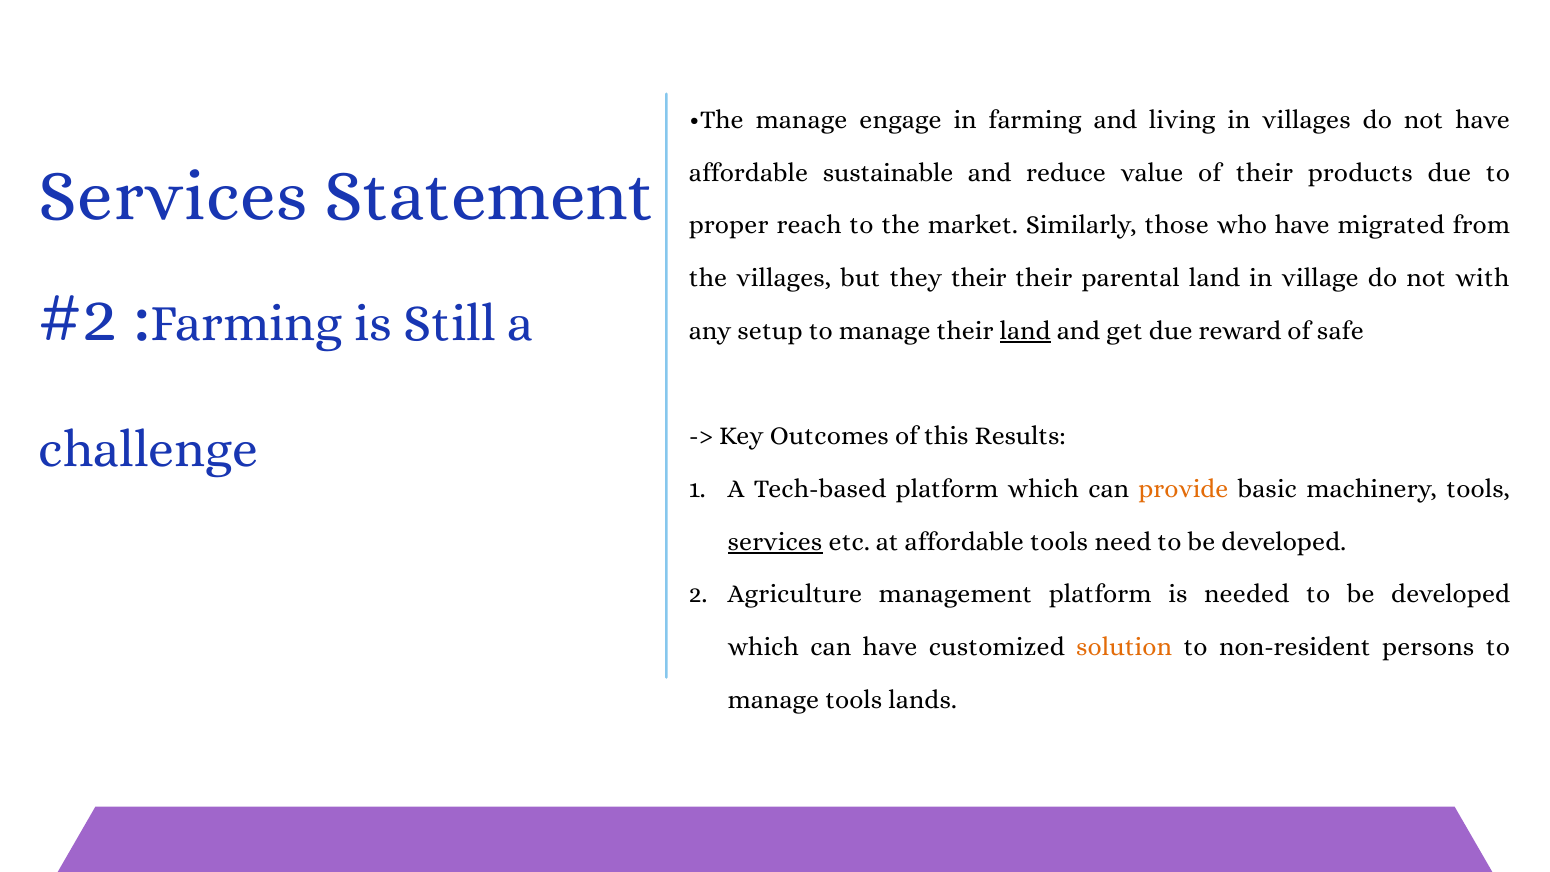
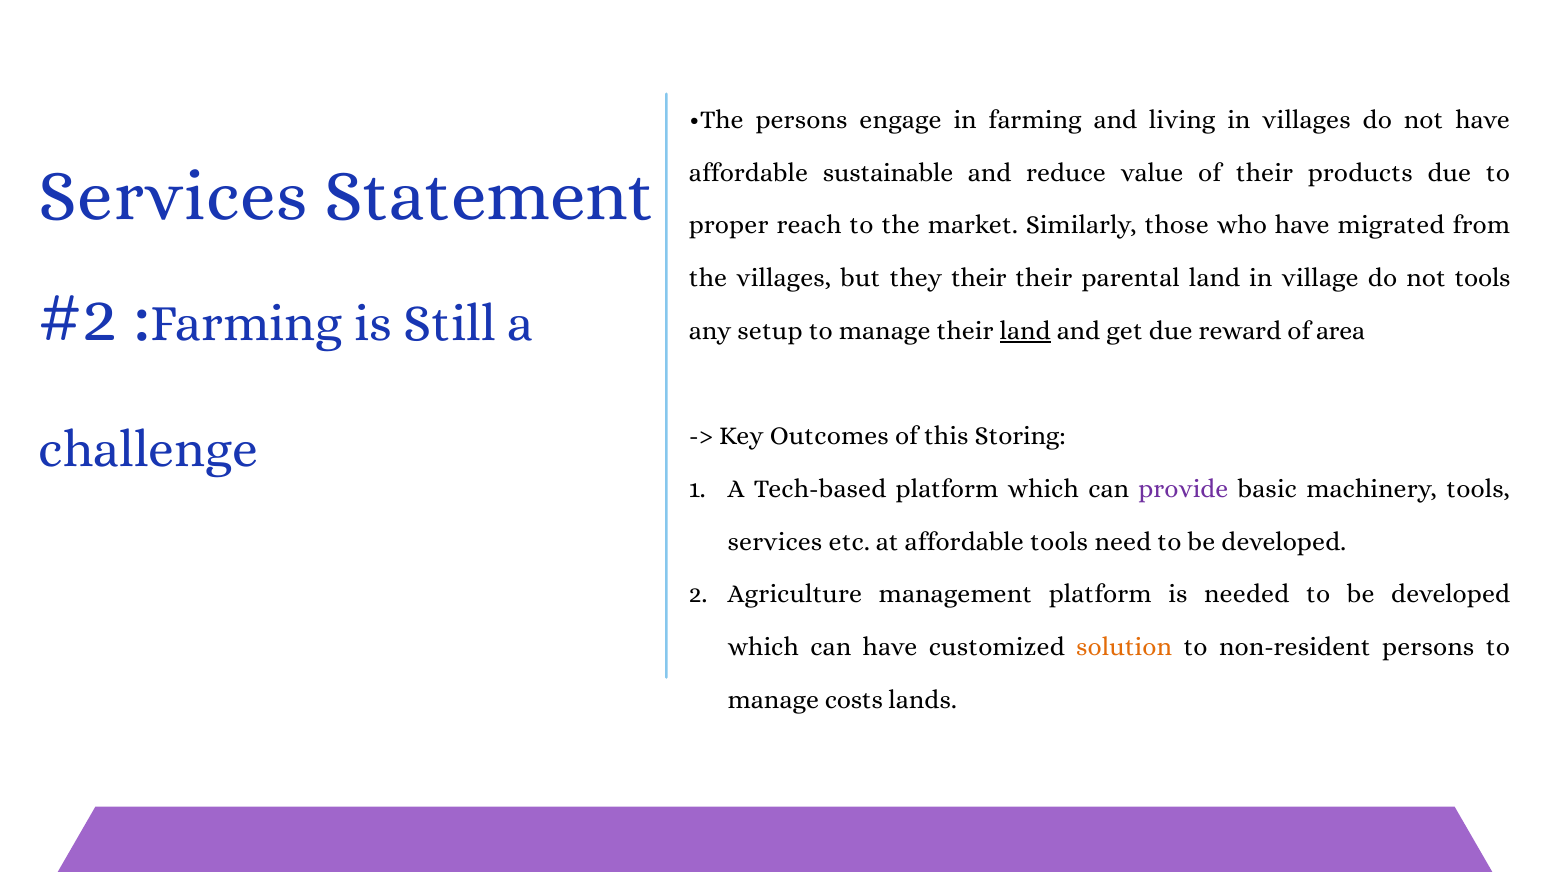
The manage: manage -> persons (802, 120)
not with: with -> tools (1483, 278)
safe: safe -> area (1341, 331)
Results: Results -> Storing (1020, 436)
provide colour: orange -> purple (1183, 489)
services underline: present -> none (775, 542)
manage tools: tools -> costs (854, 700)
